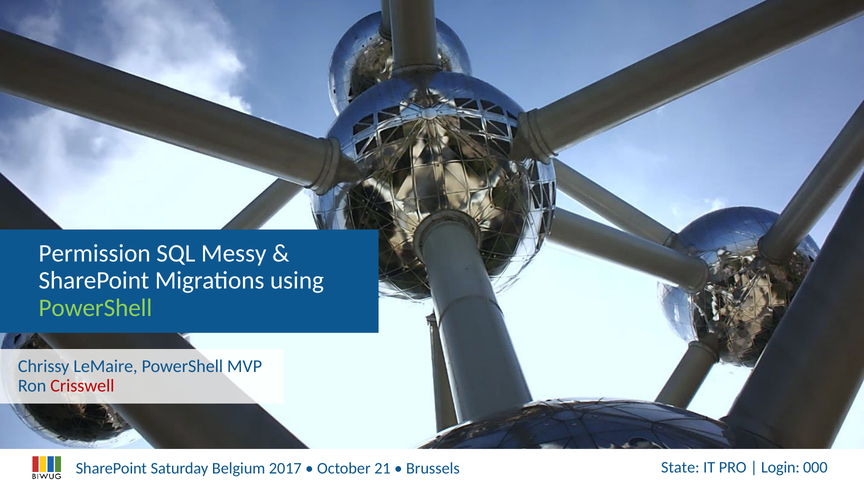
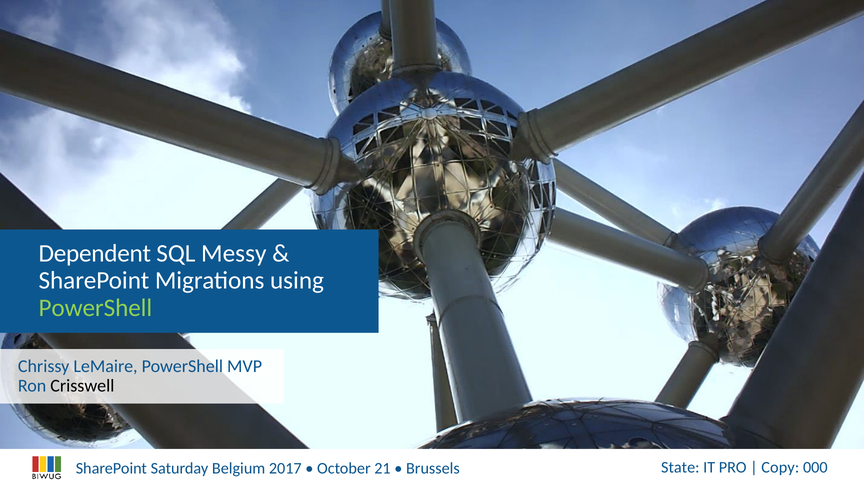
Permission: Permission -> Dependent (95, 253)
Crisswell colour: red -> black (82, 386)
Login: Login -> Copy (780, 467)
